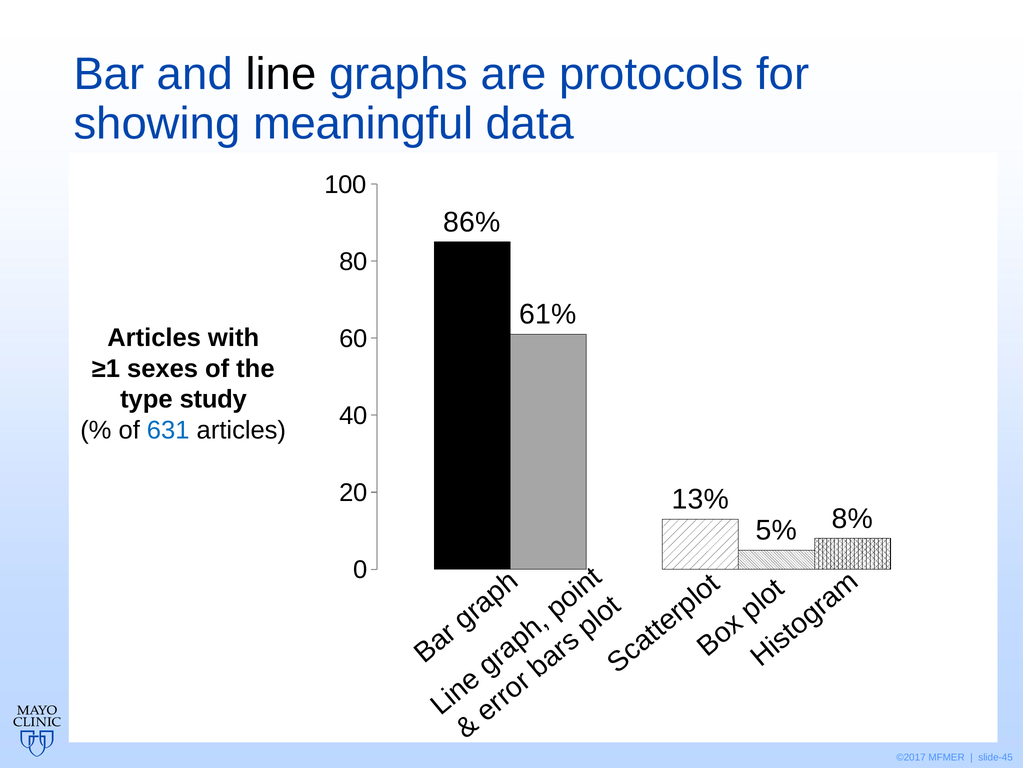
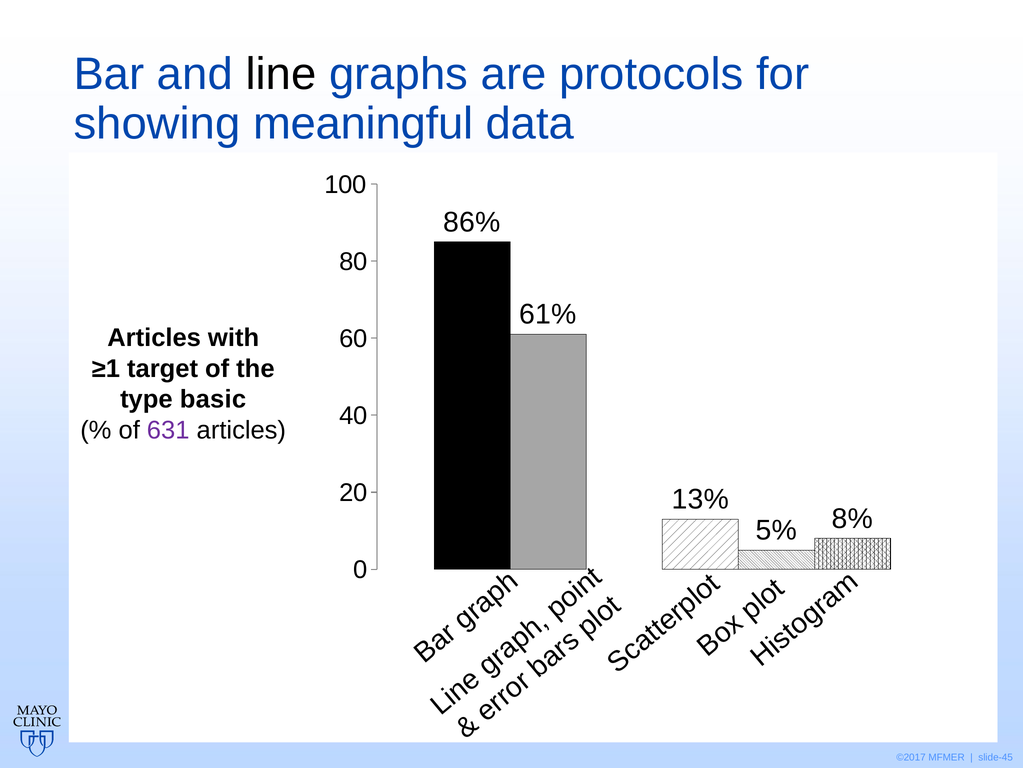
sexes: sexes -> target (163, 368)
study: study -> basic (213, 399)
631 colour: blue -> purple (168, 430)
